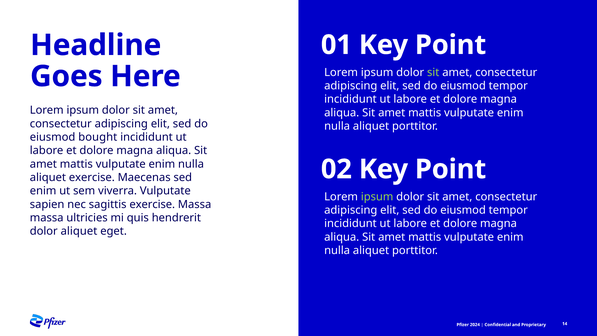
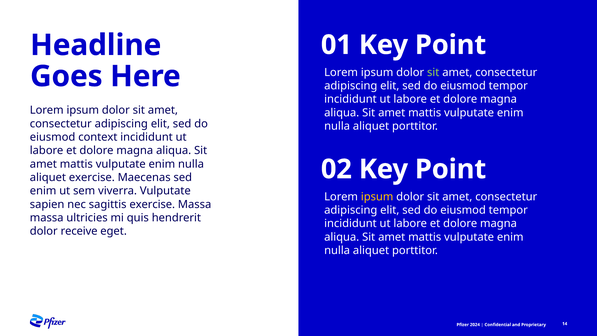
bought: bought -> context (98, 137)
ipsum colour: light green -> yellow (377, 197)
dolor aliquet: aliquet -> receive (79, 231)
